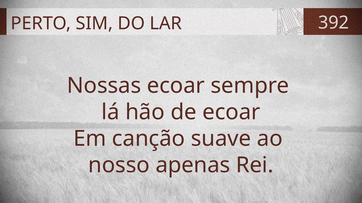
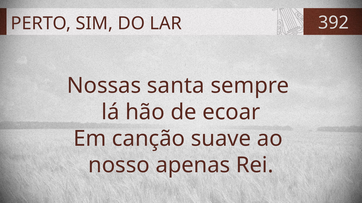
Nossas ecoar: ecoar -> santa (176, 86)
